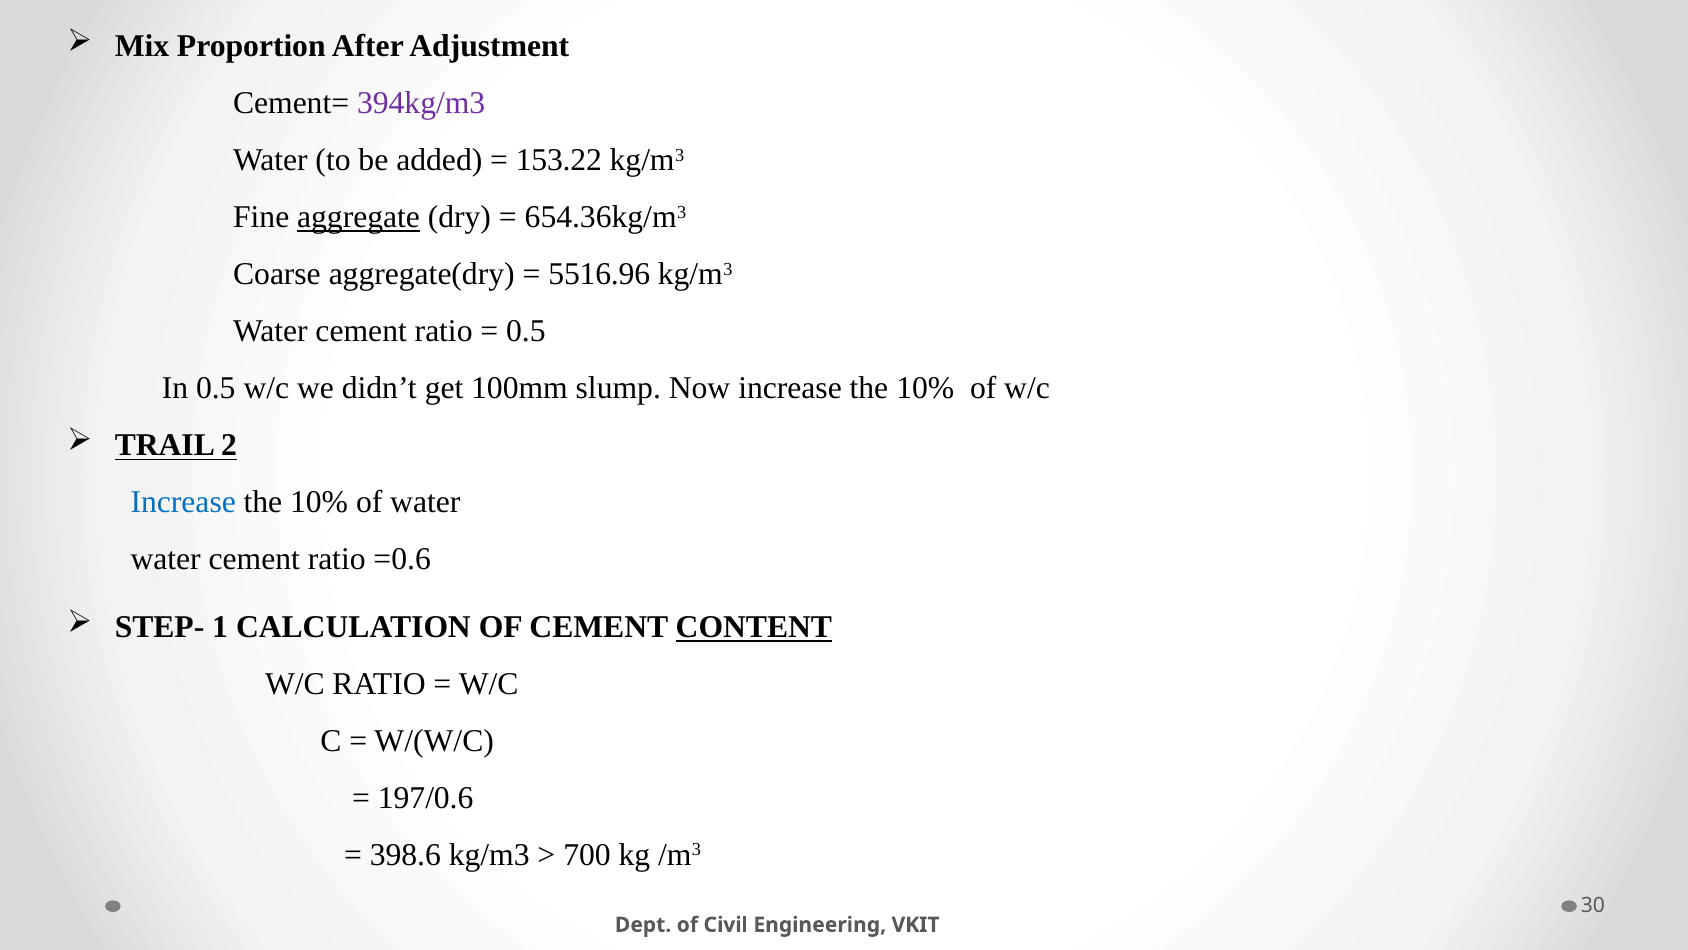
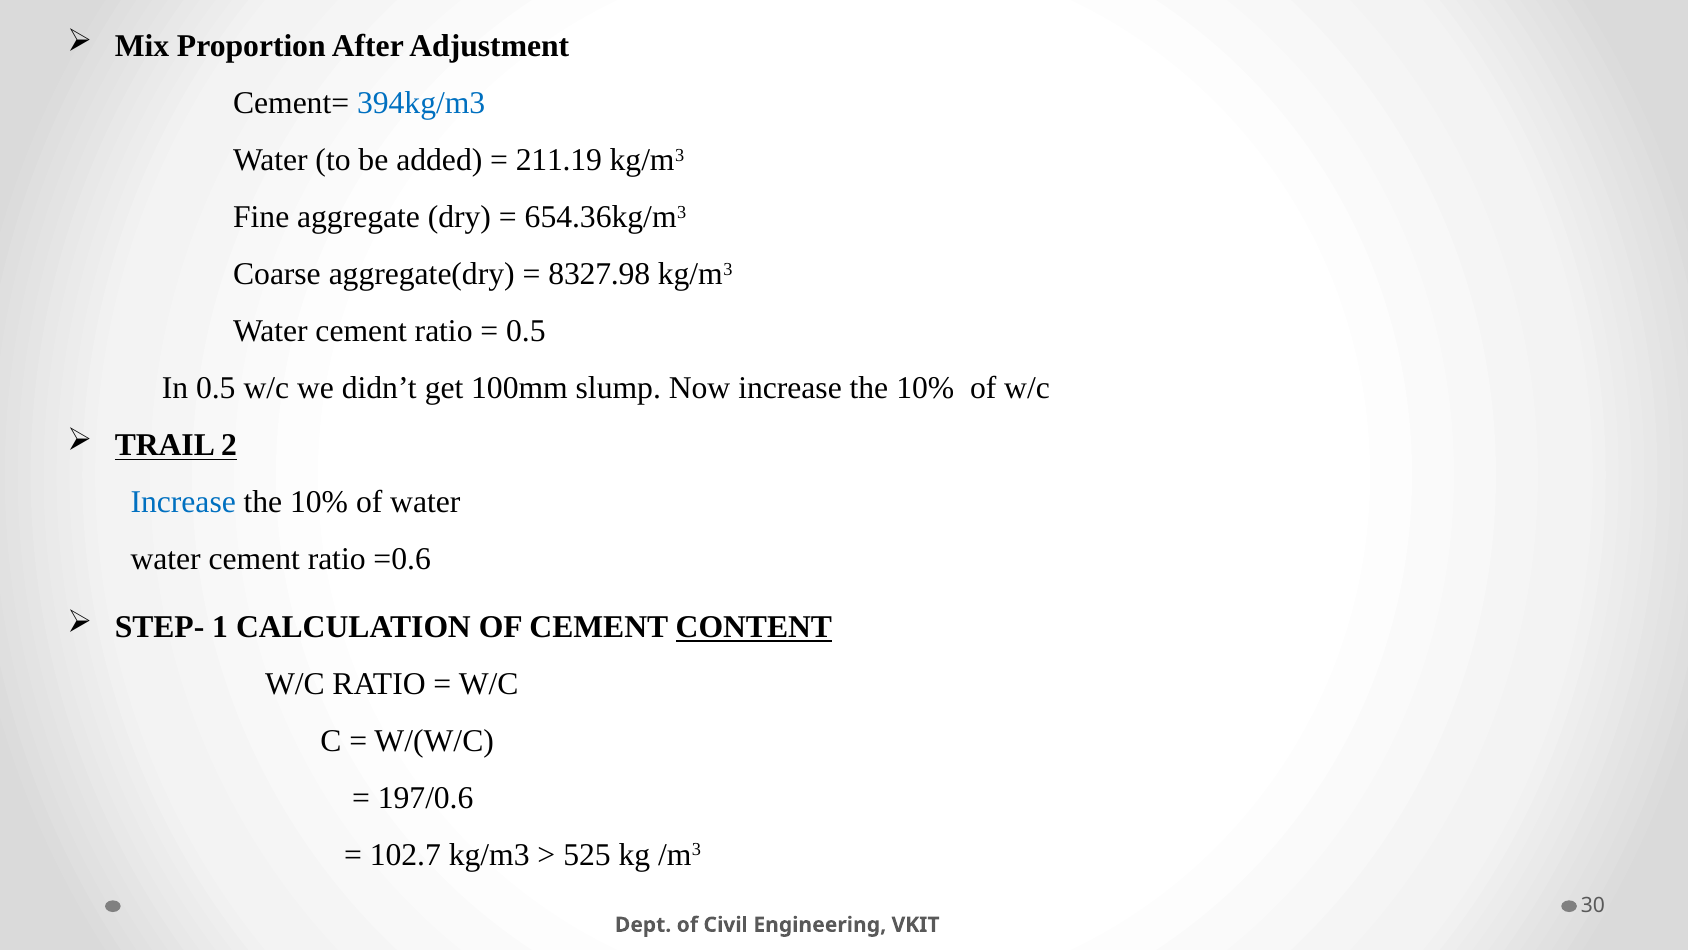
394kg/m3 colour: purple -> blue (421, 103)
153.22: 153.22 -> 211.19 (559, 160)
aggregate underline: present -> none (359, 217)
5516.96: 5516.96 -> 8327.98 (599, 274)
398.6: 398.6 -> 102.7 (405, 855)
700: 700 -> 525 (587, 855)
